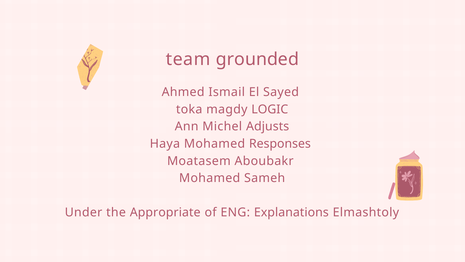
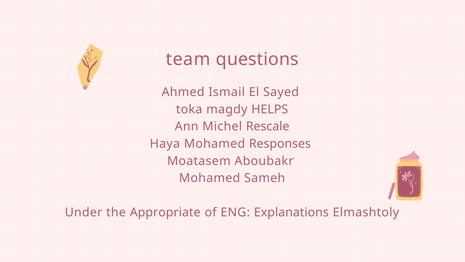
grounded: grounded -> questions (257, 59)
LOGIC: LOGIC -> HELPS (270, 109)
Adjusts: Adjusts -> Rescale (268, 126)
